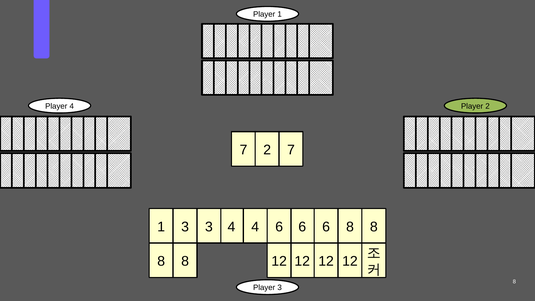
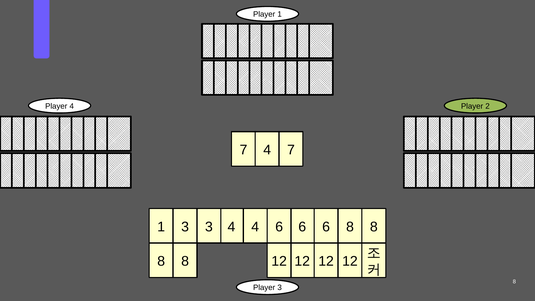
7 2: 2 -> 4 (267, 150)
